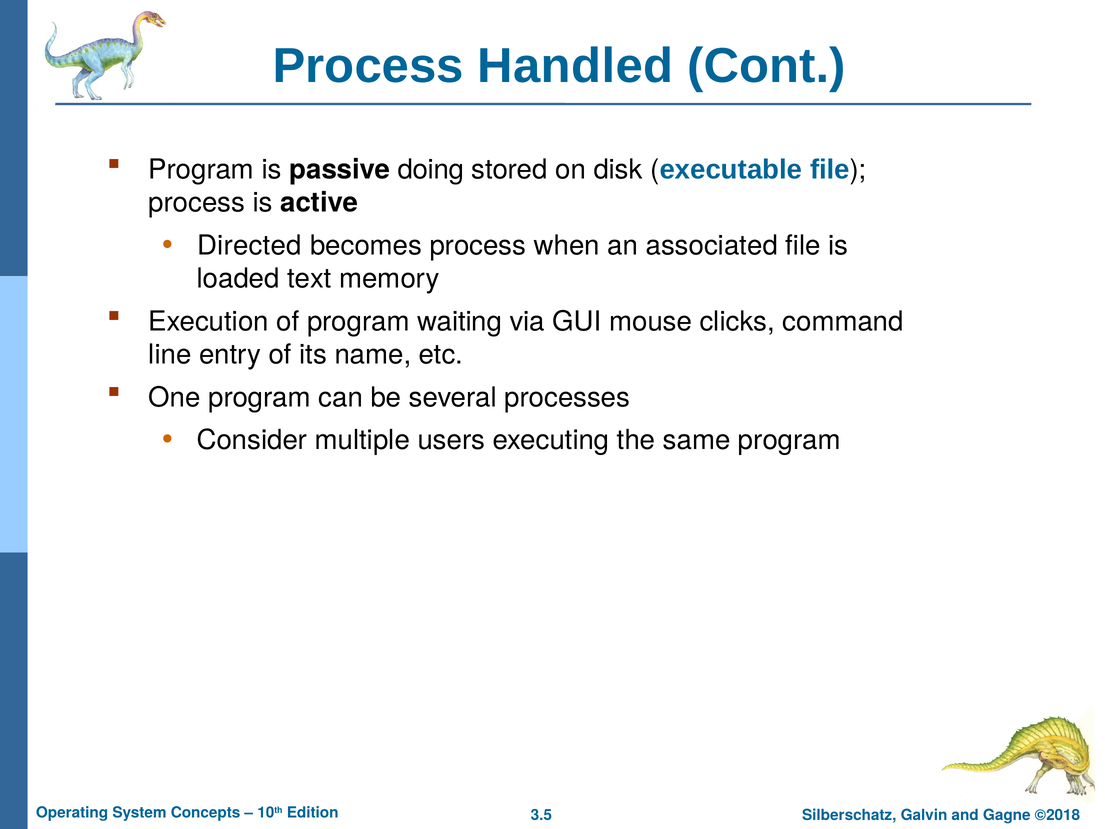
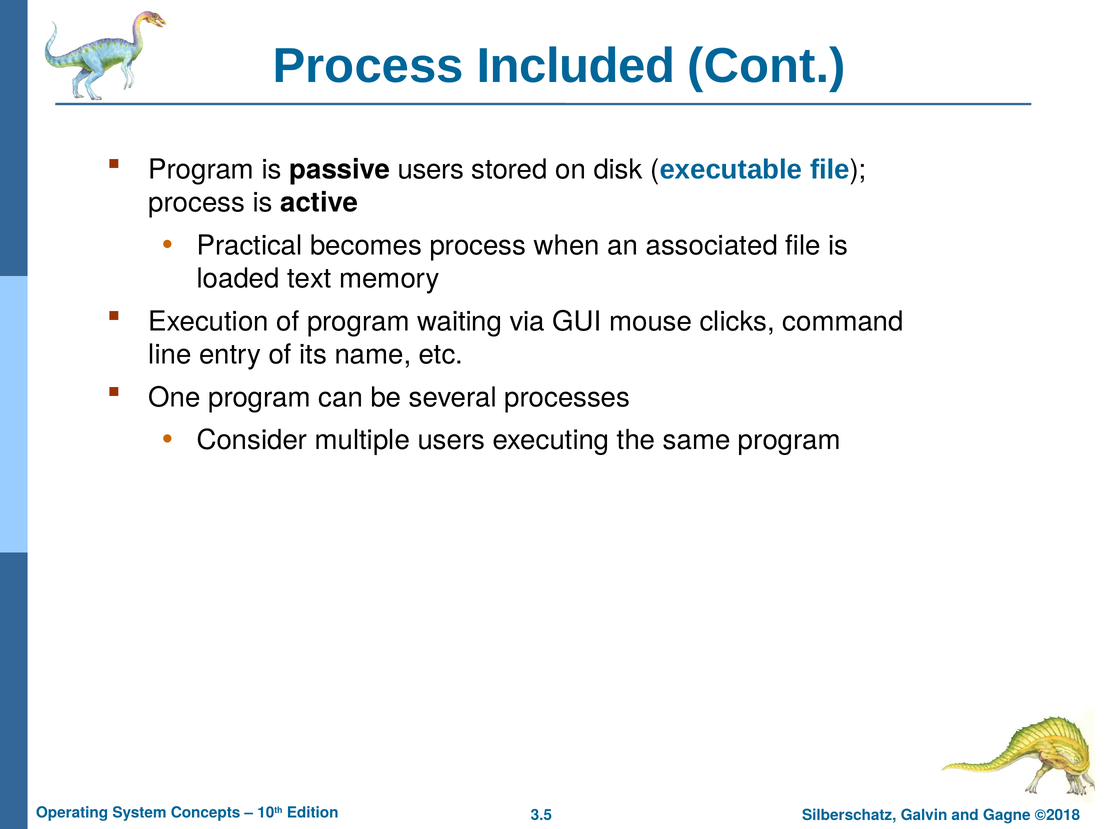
Handled: Handled -> Included (576, 66)
passive doing: doing -> users (431, 169)
Directed: Directed -> Practical (250, 245)
